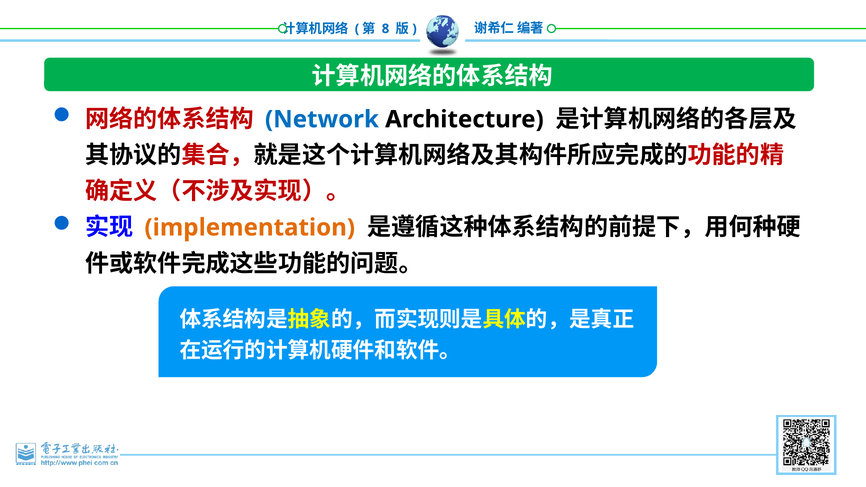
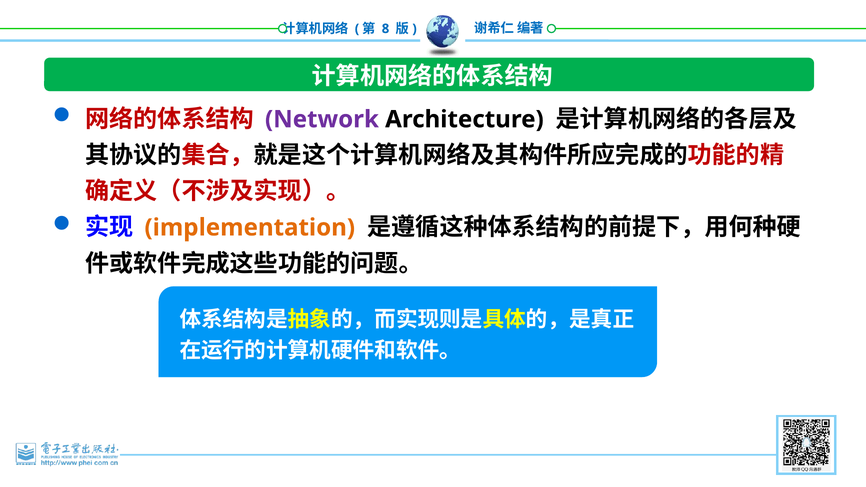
Network colour: blue -> purple (322, 119)
